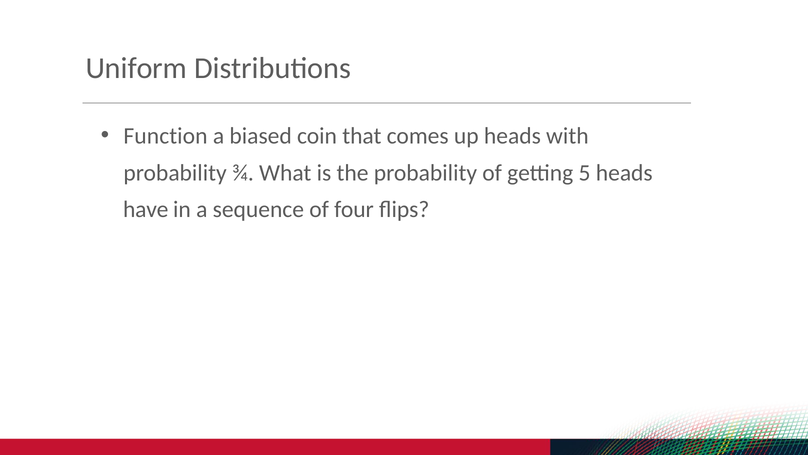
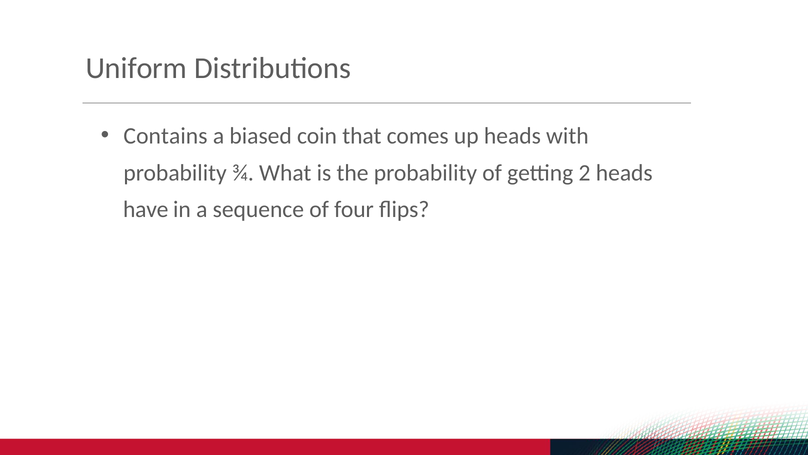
Function: Function -> Contains (166, 136)
5: 5 -> 2 (584, 173)
